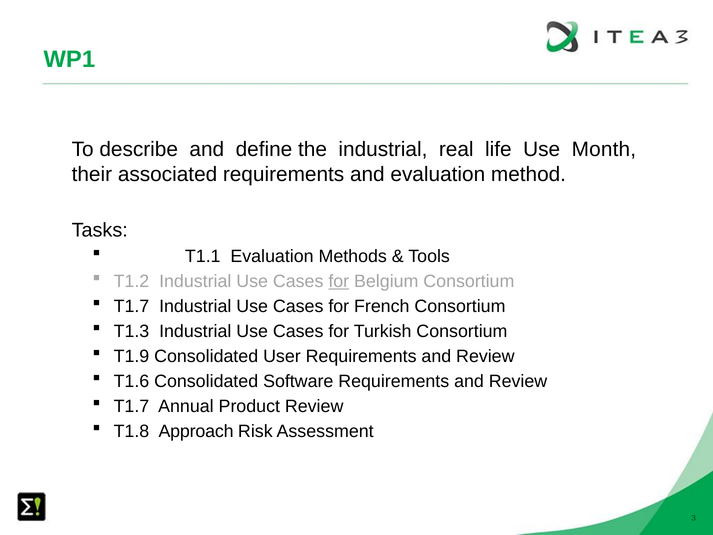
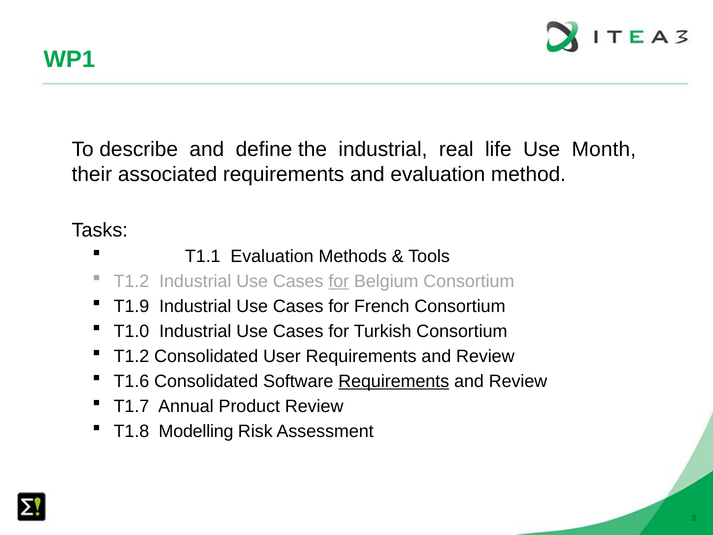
T1.7: T1.7 -> T1.9 (131, 306)
T1.3: T1.3 -> T1.0 (131, 331)
T1.9: T1.9 -> T1.2 (131, 356)
Requirements underline: none -> present (394, 381)
Approach: Approach -> Modelling (196, 431)
